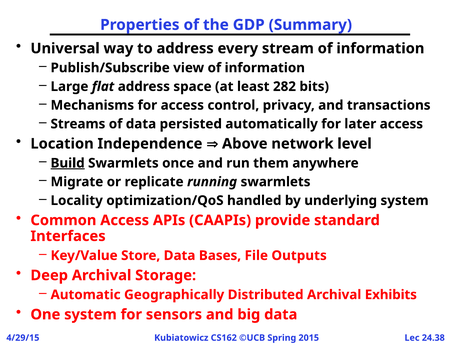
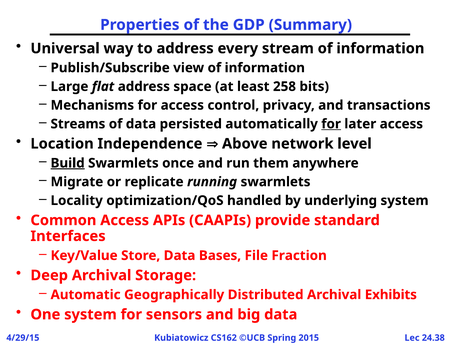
282: 282 -> 258 (284, 87)
for underline: none -> present (331, 124)
Outputs: Outputs -> Fraction (299, 256)
